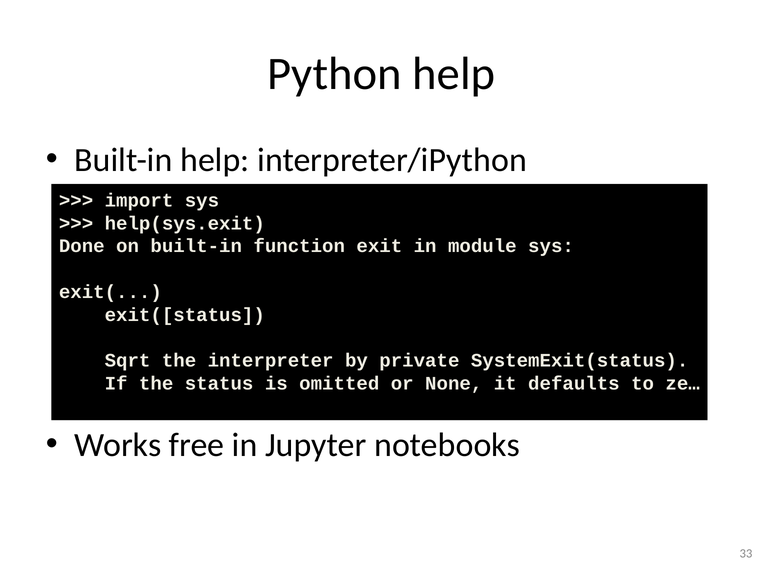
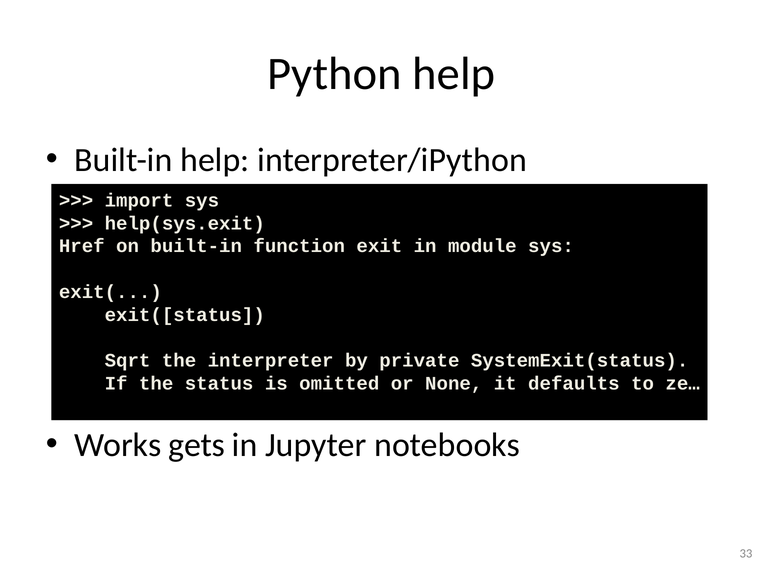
Done: Done -> Href (82, 246)
free: free -> gets (197, 445)
